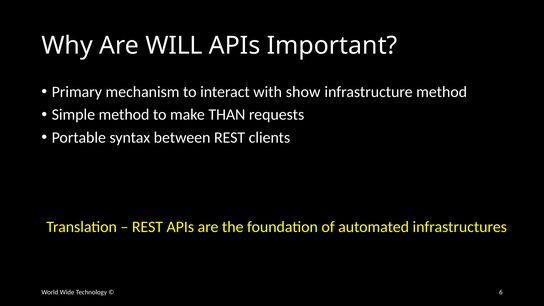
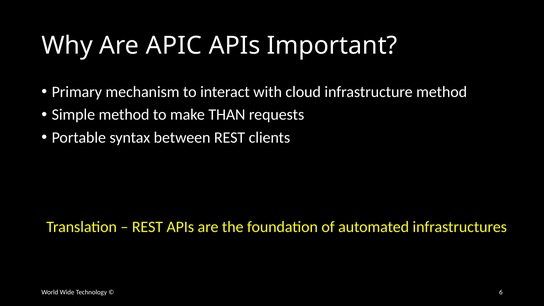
WILL: WILL -> APIC (174, 46)
show: show -> cloud (303, 92)
